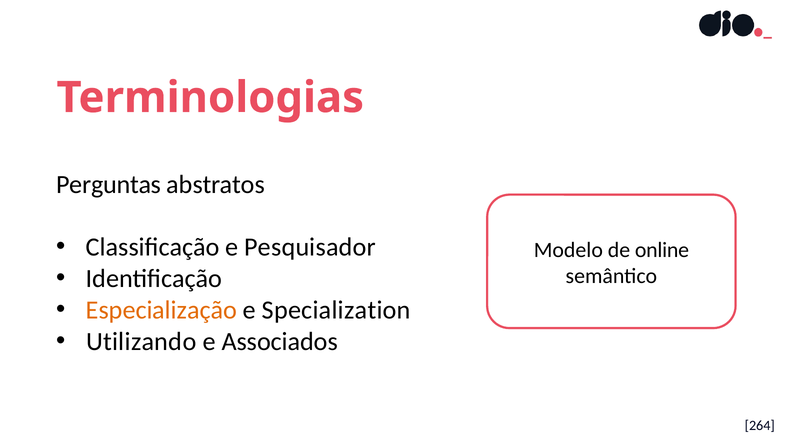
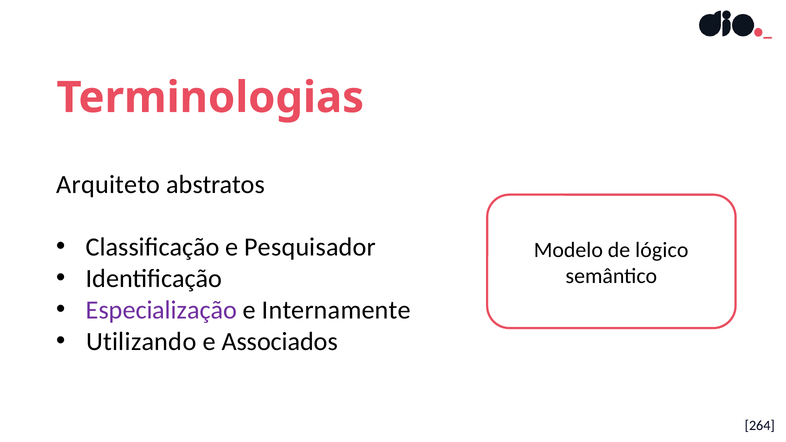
Perguntas: Perguntas -> Arquiteto (108, 184)
online: online -> lógico (662, 250)
Especialização colour: orange -> purple (161, 310)
Specialization: Specialization -> Internamente (336, 310)
